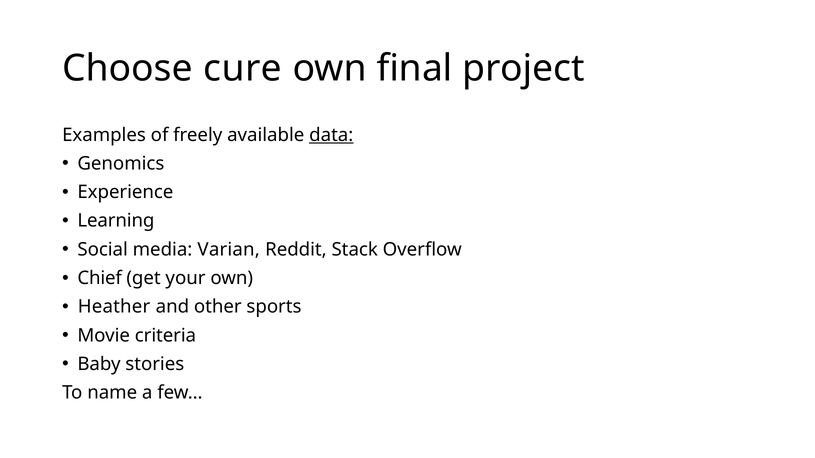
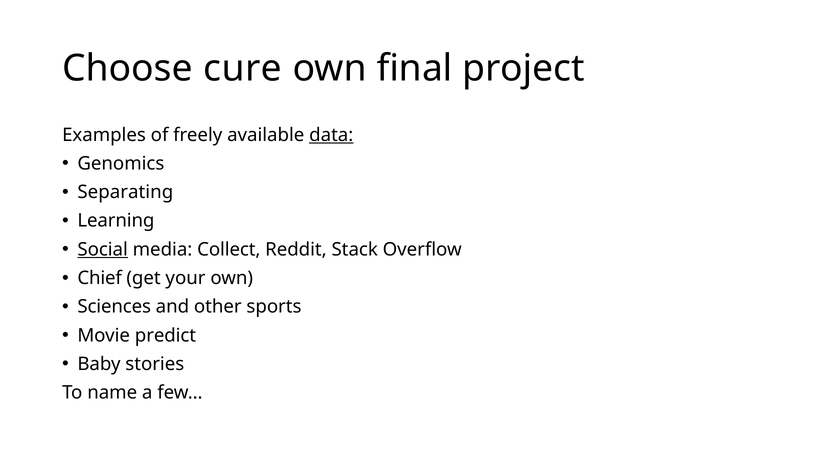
Experience: Experience -> Separating (125, 192)
Social underline: none -> present (103, 250)
Varian: Varian -> Collect (229, 250)
Heather: Heather -> Sciences (114, 307)
criteria: criteria -> predict (165, 336)
